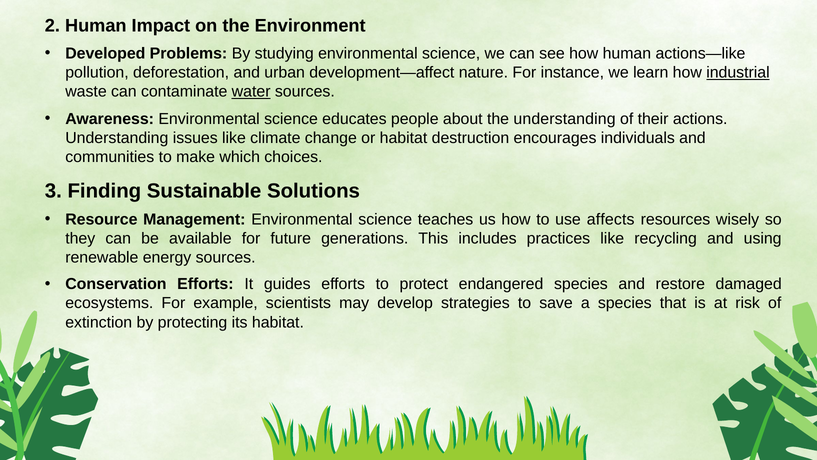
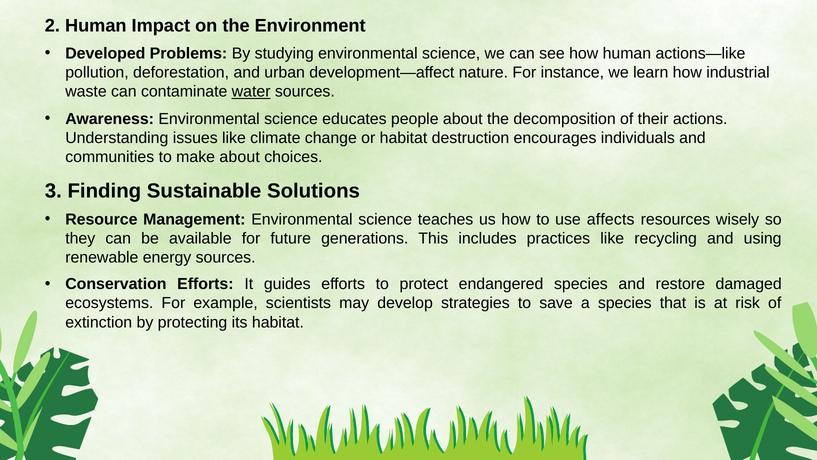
industrial underline: present -> none (738, 72)
the understanding: understanding -> decomposition (565, 119)
make which: which -> about (240, 157)
